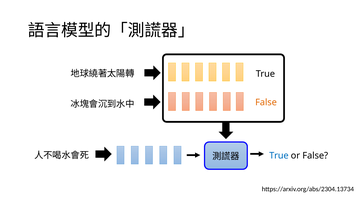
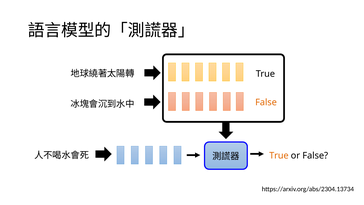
True colour: blue -> orange (279, 155)
